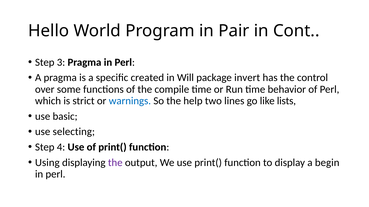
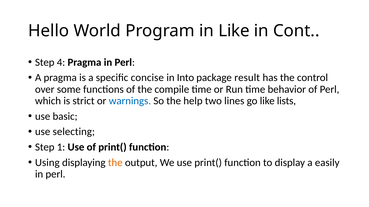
in Pair: Pair -> Like (234, 31)
3: 3 -> 4 (61, 62)
created: created -> concise (147, 78)
Will: Will -> Into (185, 78)
invert: invert -> result (247, 78)
4: 4 -> 1 (61, 148)
the colour: purple -> orange (115, 163)
begin: begin -> easily (327, 163)
